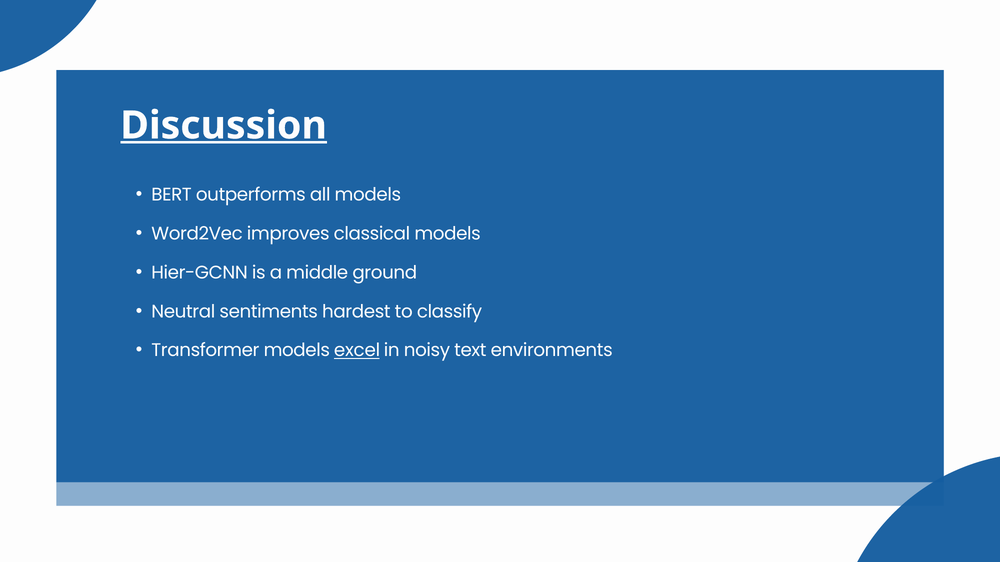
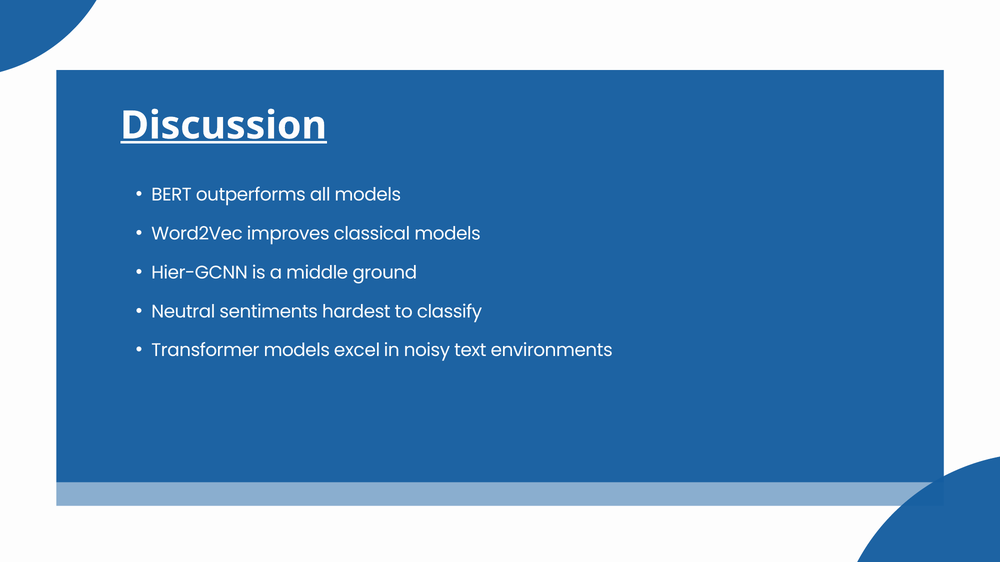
excel underline: present -> none (357, 351)
